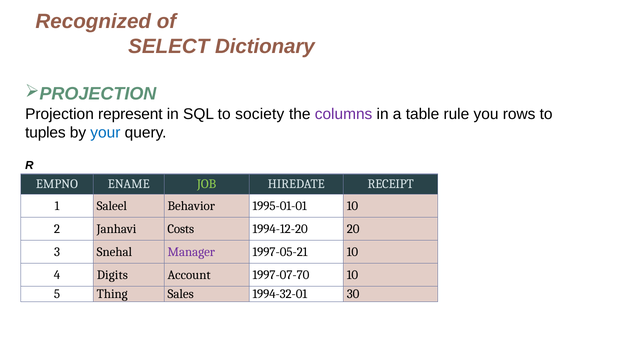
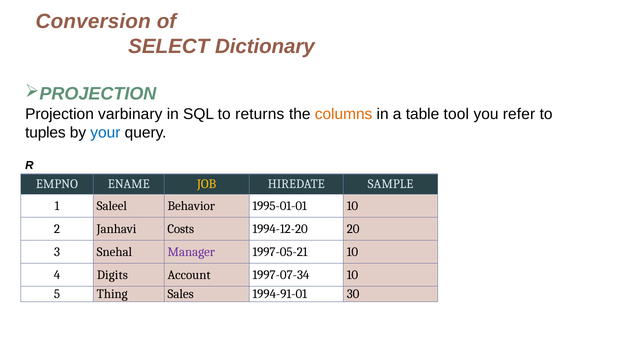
Recognized: Recognized -> Conversion (93, 22)
represent: represent -> varbinary (130, 114)
society: society -> returns (260, 114)
columns colour: purple -> orange (344, 114)
rule: rule -> tool (456, 114)
rows: rows -> refer (519, 114)
JOB colour: light green -> yellow (207, 184)
RECEIPT: RECEIPT -> SAMPLE (390, 184)
1997-07-70: 1997-07-70 -> 1997-07-34 (281, 274)
1994-32-01: 1994-32-01 -> 1994-91-01 (280, 294)
